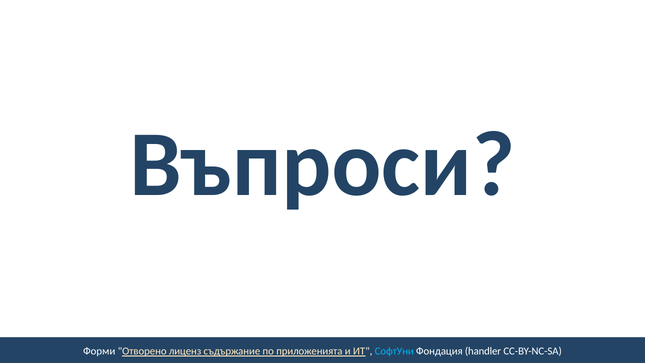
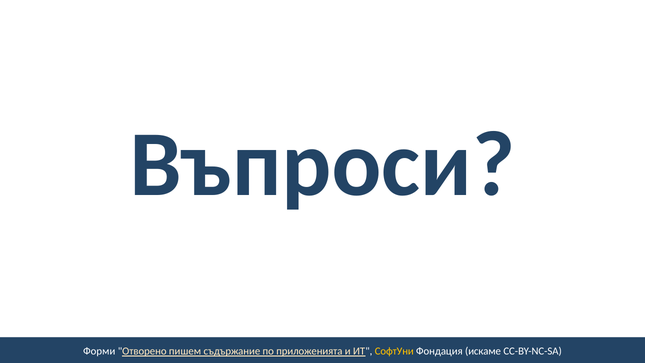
лиценз: лиценз -> пишем (185, 351)
СофтУни colour: light blue -> yellow (394, 351)
handler: handler -> искаме (483, 351)
